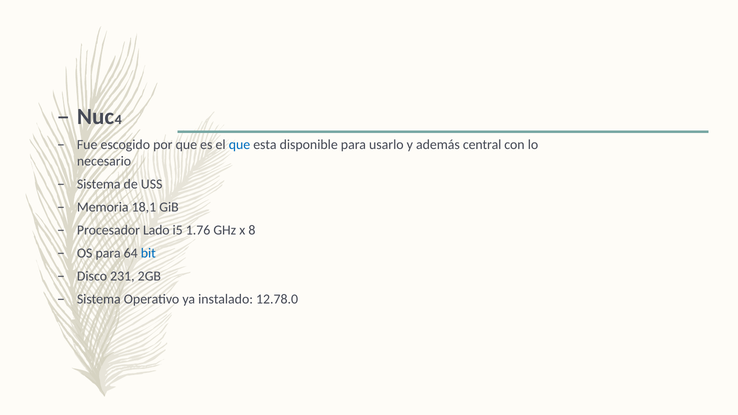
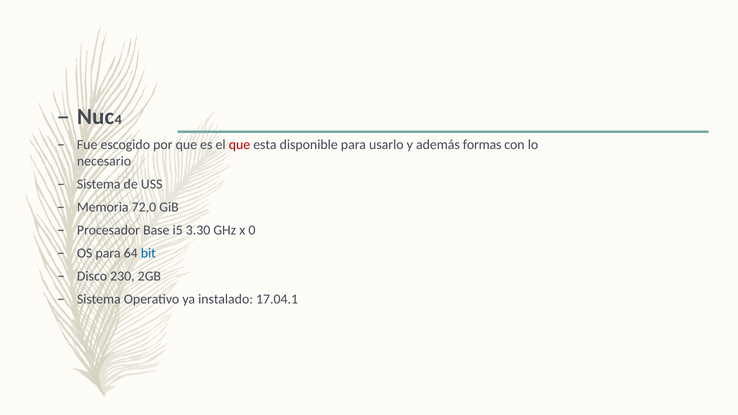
que colour: blue -> red (239, 145)
central: central -> formas (482, 145)
18,1: 18,1 -> 72,0 (144, 207)
Lado: Lado -> Base (156, 230)
1.76: 1.76 -> 3.30 (198, 230)
8: 8 -> 0 (252, 230)
231: 231 -> 230 (122, 276)
12.78.0: 12.78.0 -> 17.04.1 (277, 299)
